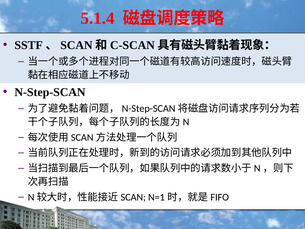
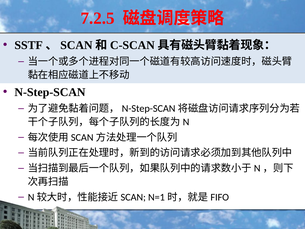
5.1.4: 5.1.4 -> 7.2.5 (98, 18)
